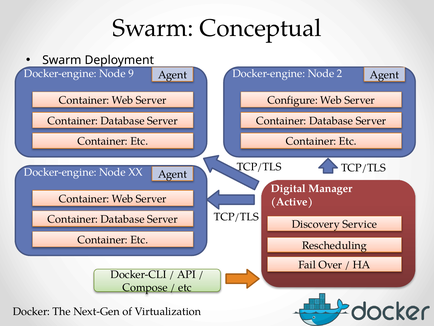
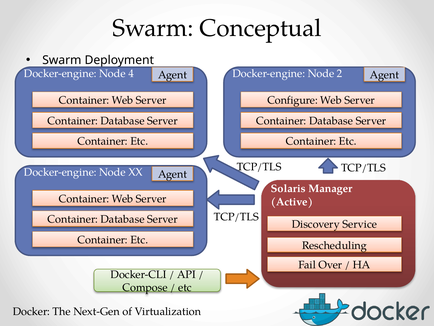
9: 9 -> 4 (131, 74)
Digital: Digital -> Solaris (288, 188)
